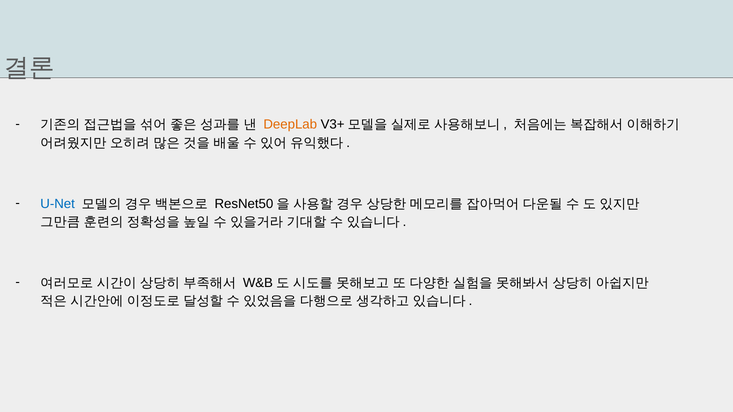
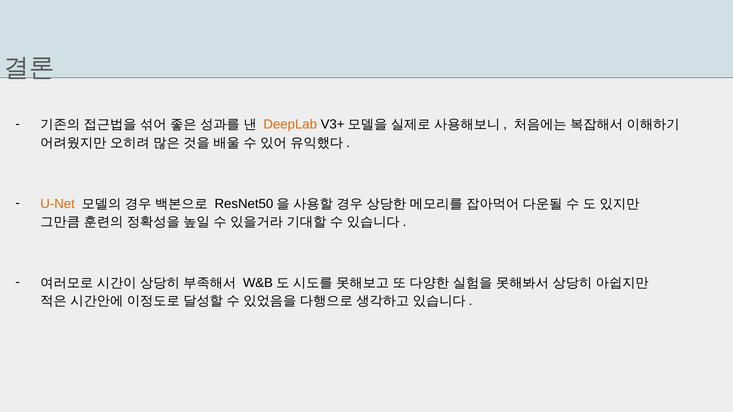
U-Net colour: blue -> orange (58, 204)
